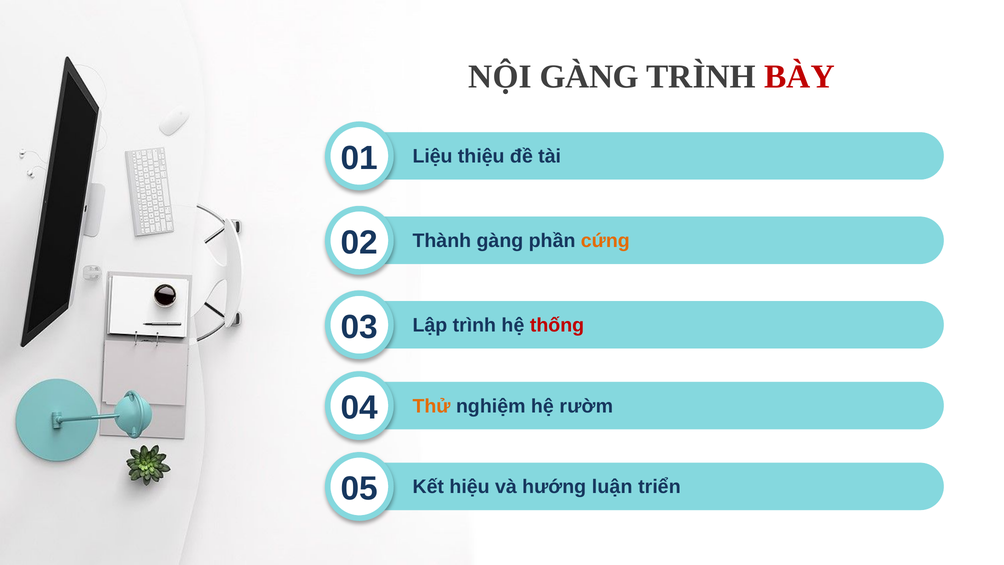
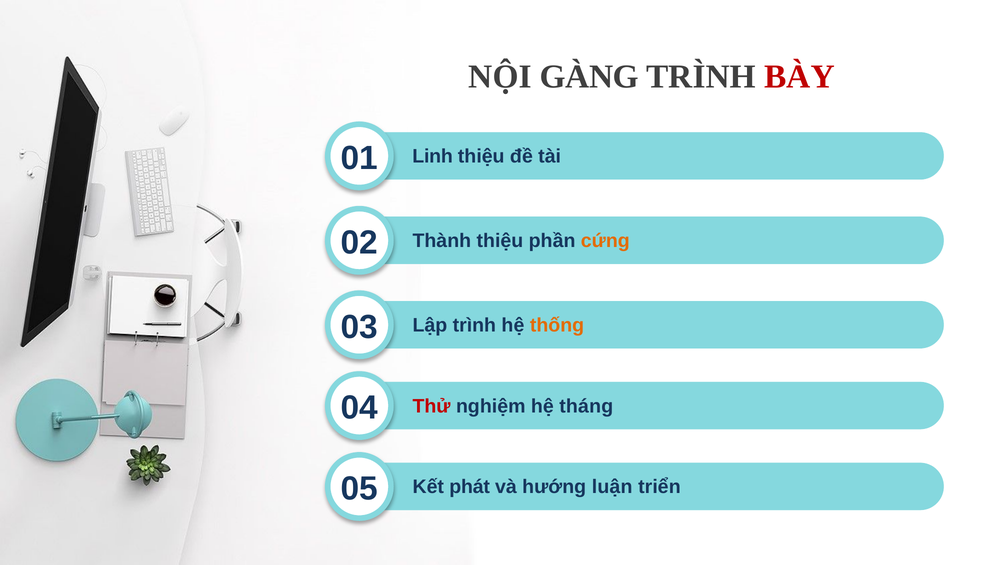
Liệu: Liệu -> Linh (433, 156)
Thành gàng: gàng -> thiệu (500, 241)
thống colour: red -> orange (557, 325)
Thử colour: orange -> red (432, 406)
rườm: rườm -> tháng (586, 406)
hiệu: hiệu -> phát (470, 487)
